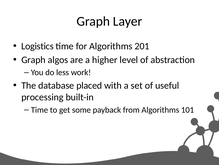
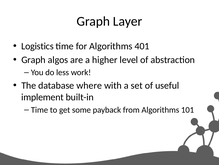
201: 201 -> 401 (142, 46)
placed: placed -> where (89, 85)
processing: processing -> implement (42, 97)
